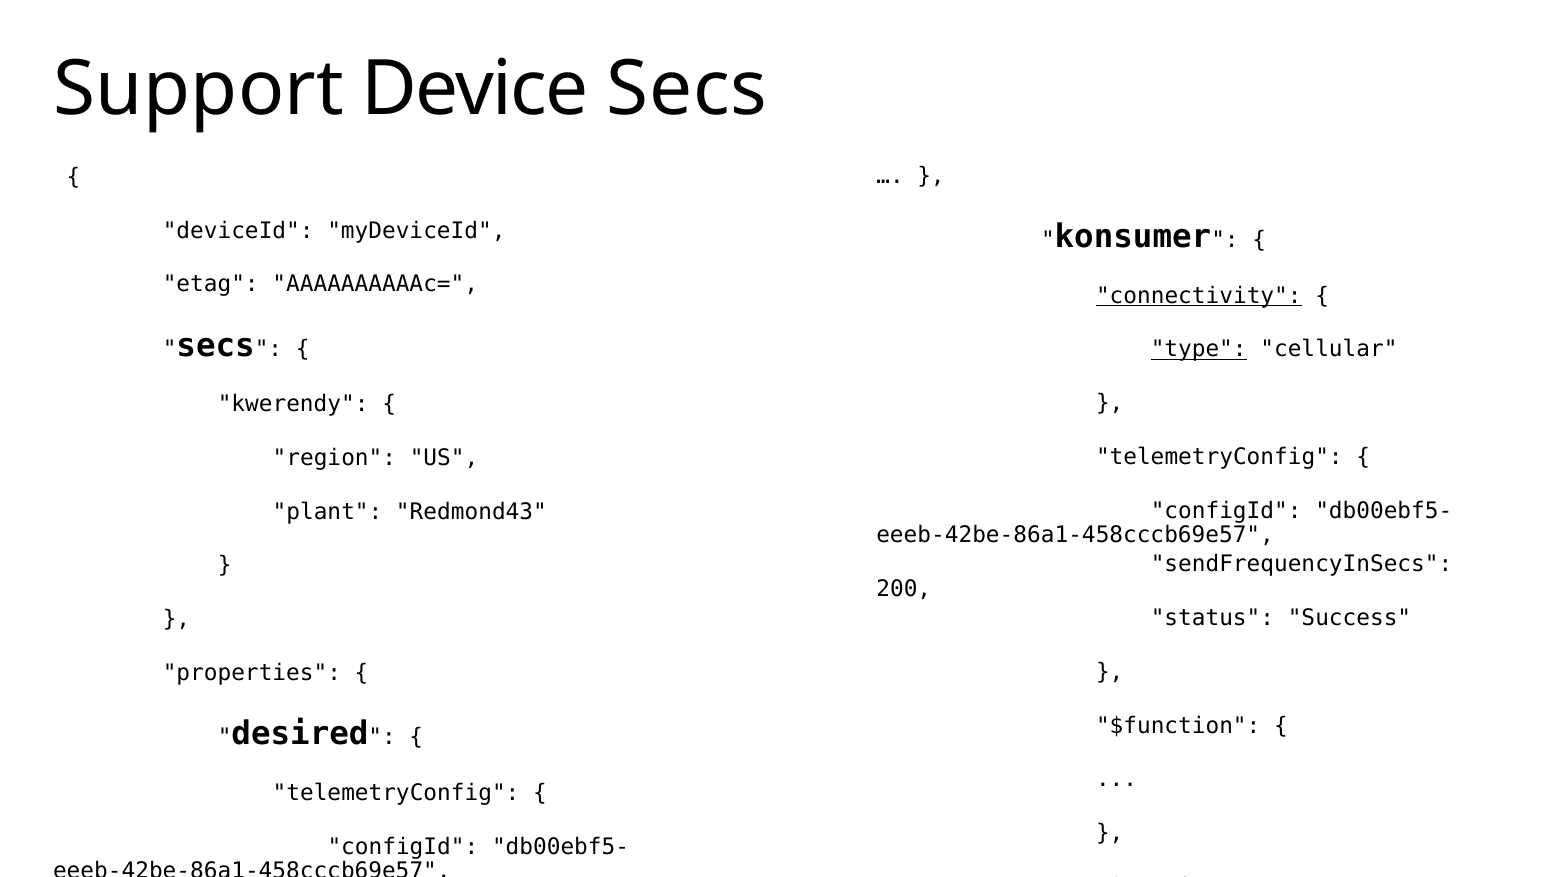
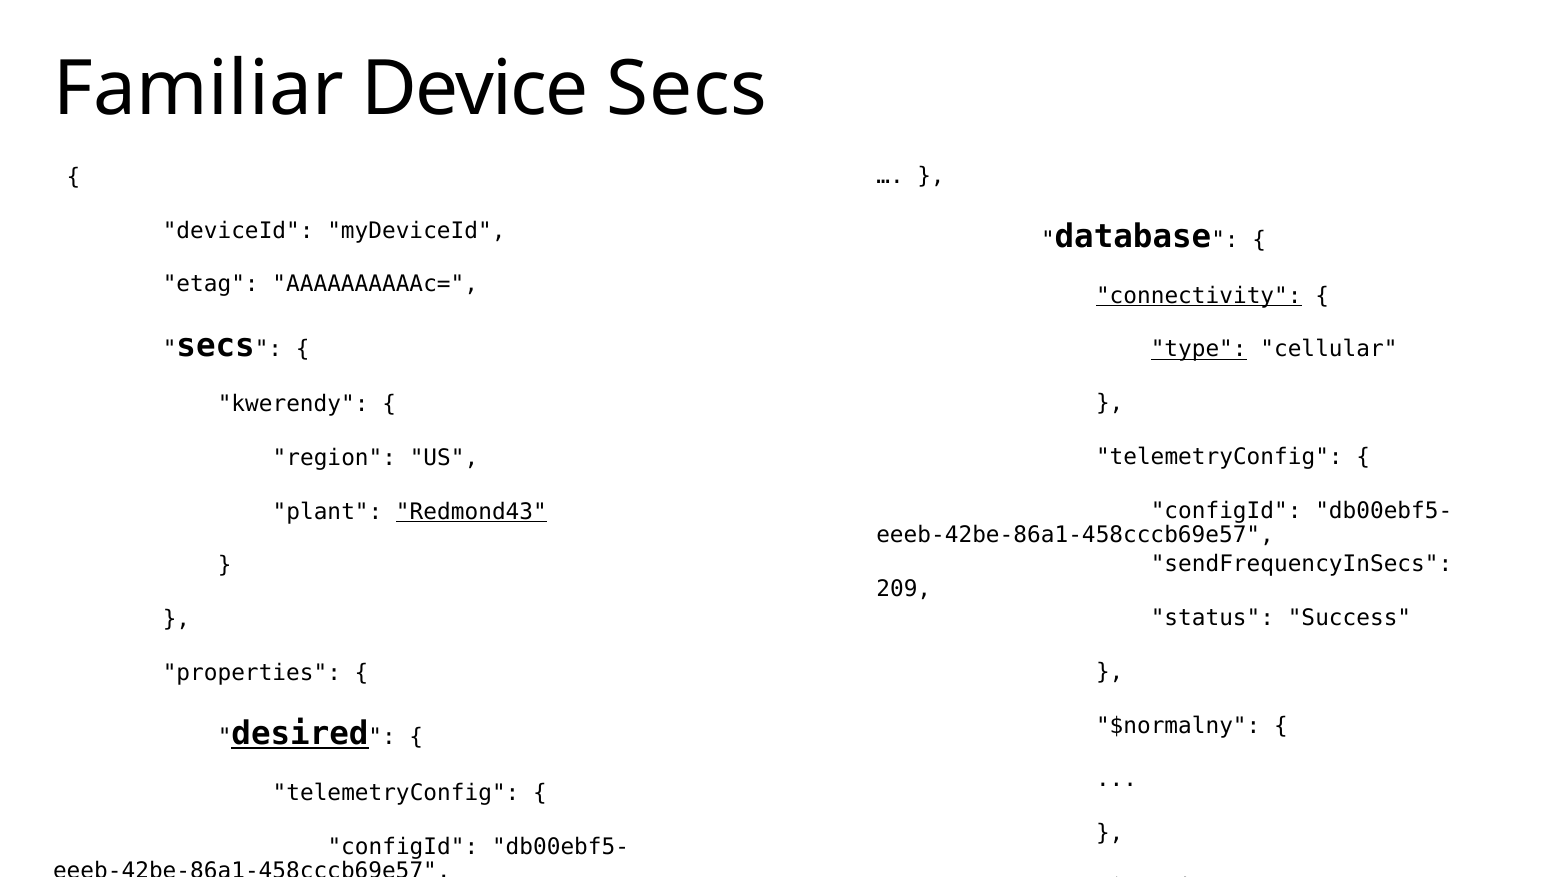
Support: Support -> Familiar (199, 89)
konsumer: konsumer -> database (1133, 237)
Redmond43 underline: none -> present (471, 512)
200: 200 -> 209 (904, 589)
$function: $function -> $normalny (1178, 725)
desired underline: none -> present (300, 734)
